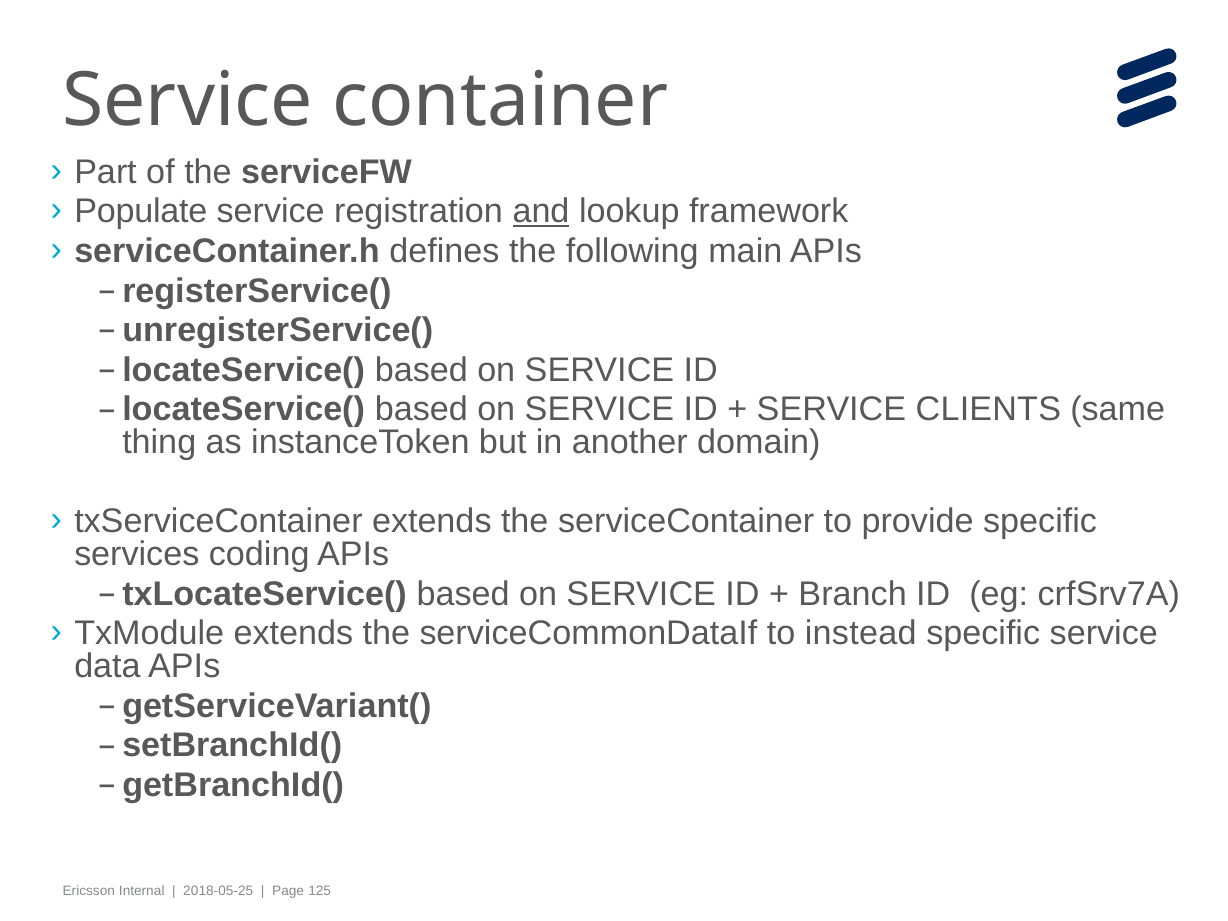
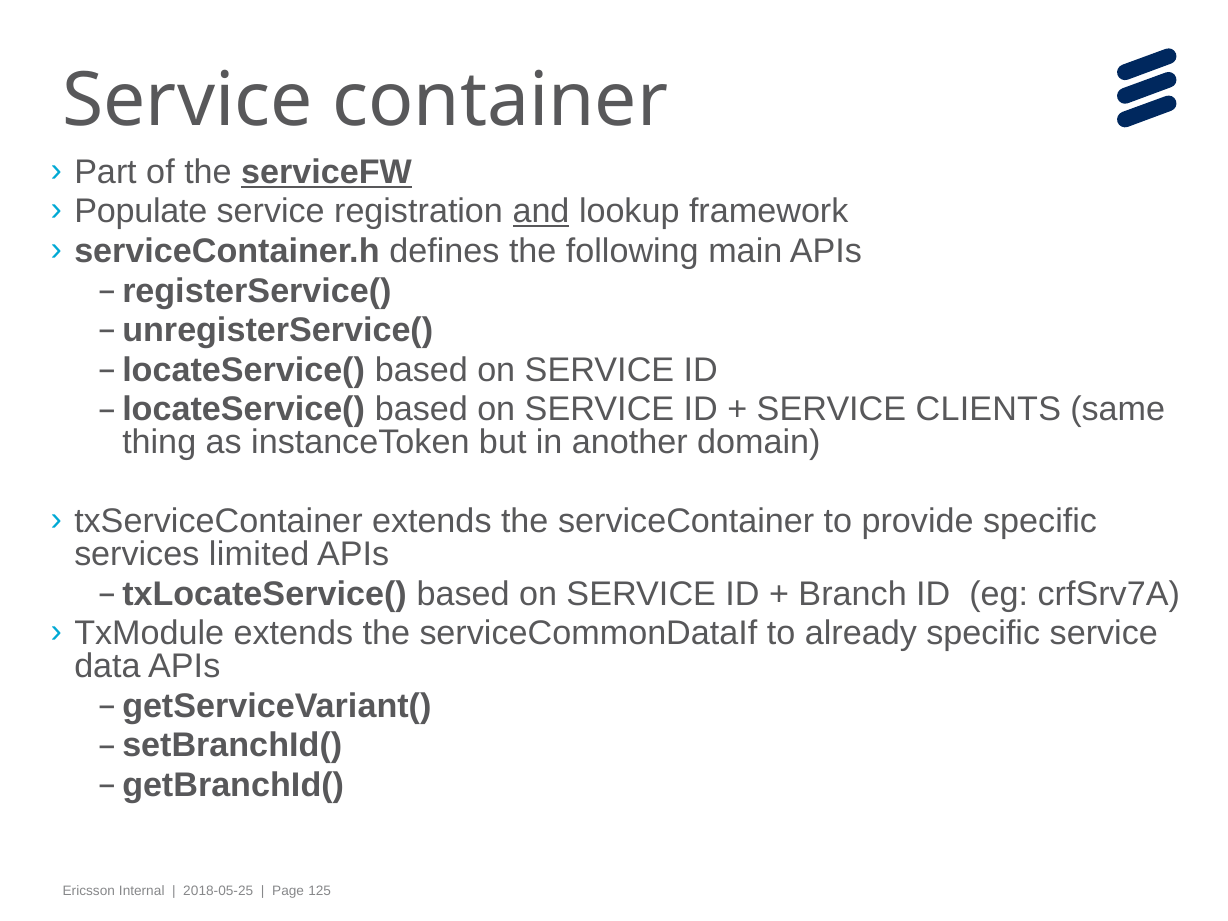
serviceFW underline: none -> present (327, 172)
coding: coding -> limited (259, 554)
instead: instead -> already (861, 633)
